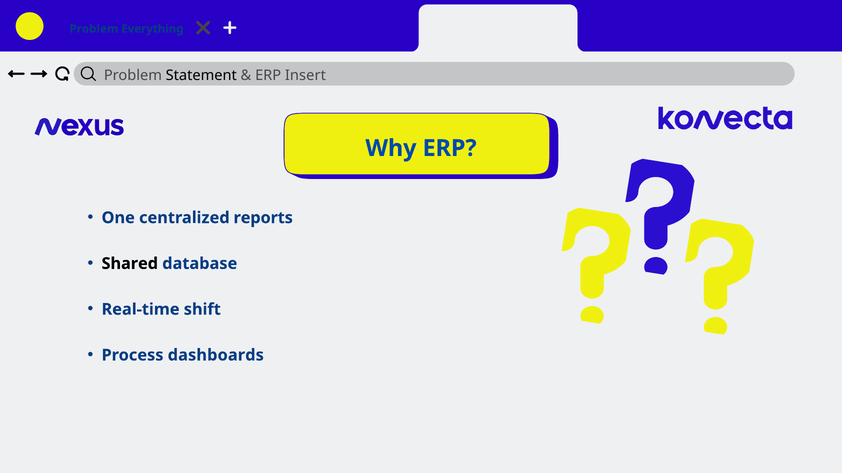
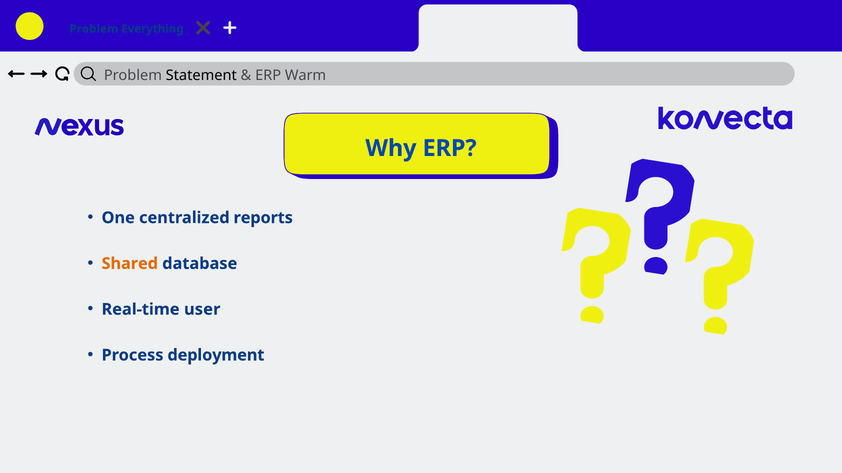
Insert: Insert -> Warm (306, 76)
Shared colour: black -> orange (130, 264)
shift: shift -> user (202, 310)
dashboards: dashboards -> deployment (216, 356)
